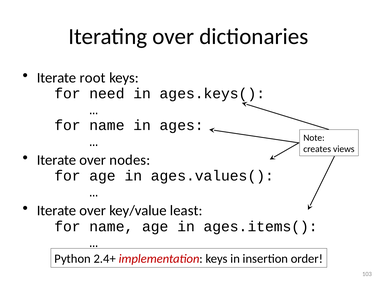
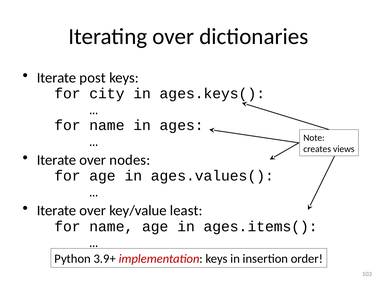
root: root -> post (93, 78)
need: need -> city (107, 94)
2.4+: 2.4+ -> 3.9+ (105, 259)
